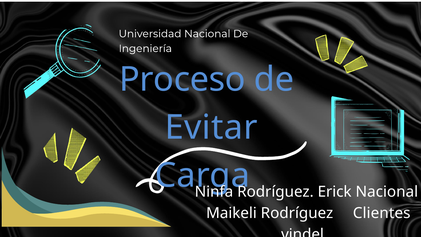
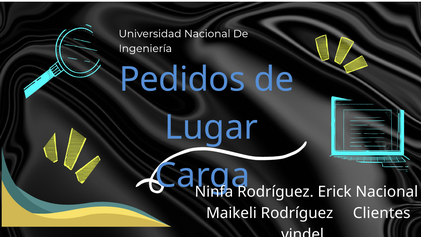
Proceso: Proceso -> Pedidos (182, 79)
Evitar: Evitar -> Lugar (211, 127)
